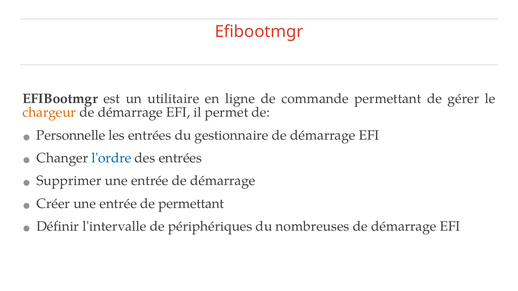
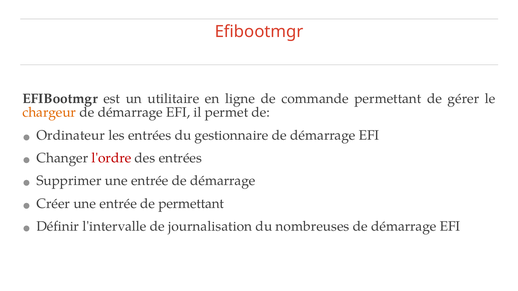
Personnelle: Personnelle -> Ordinateur (71, 135)
l'ordre colour: blue -> red (111, 158)
périphériques: périphériques -> journalisation (210, 227)
